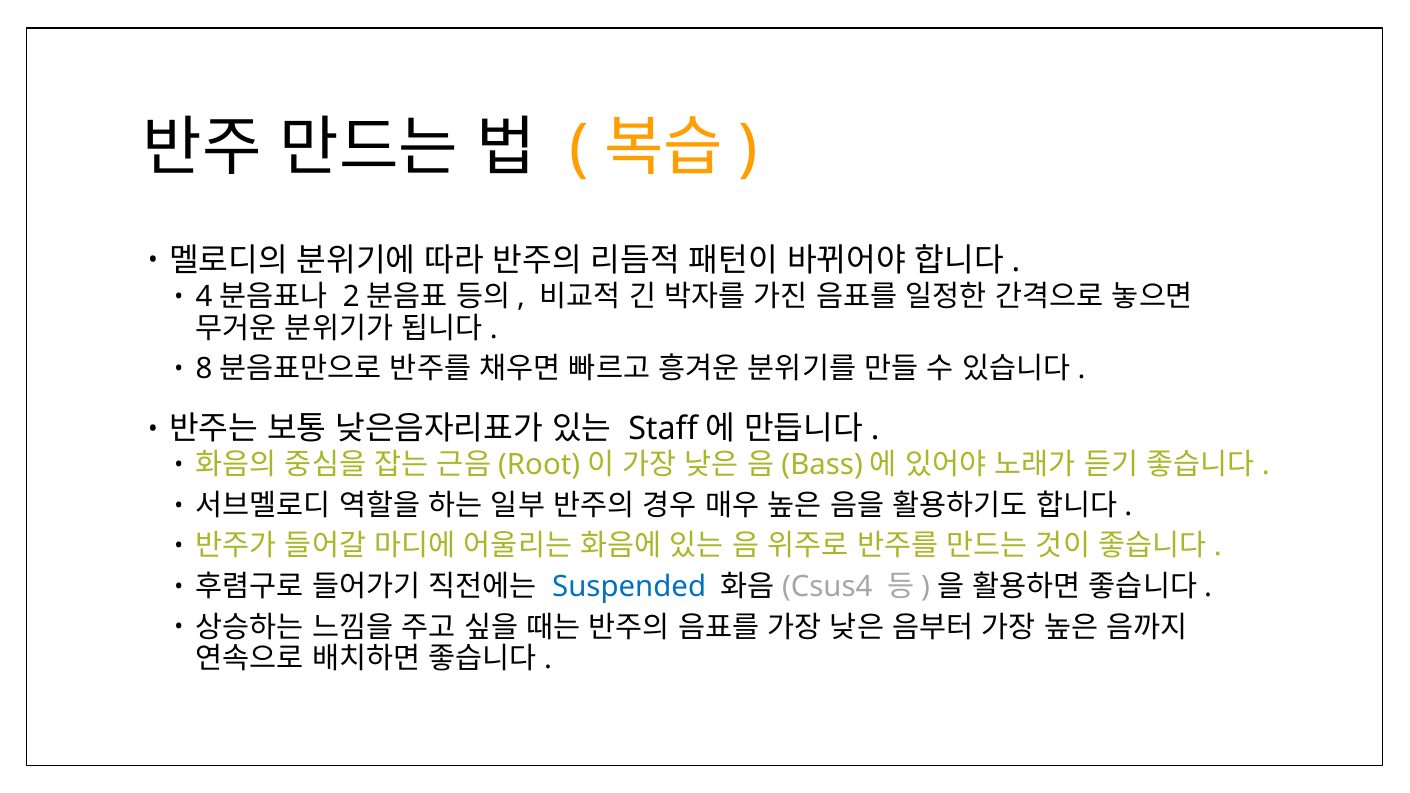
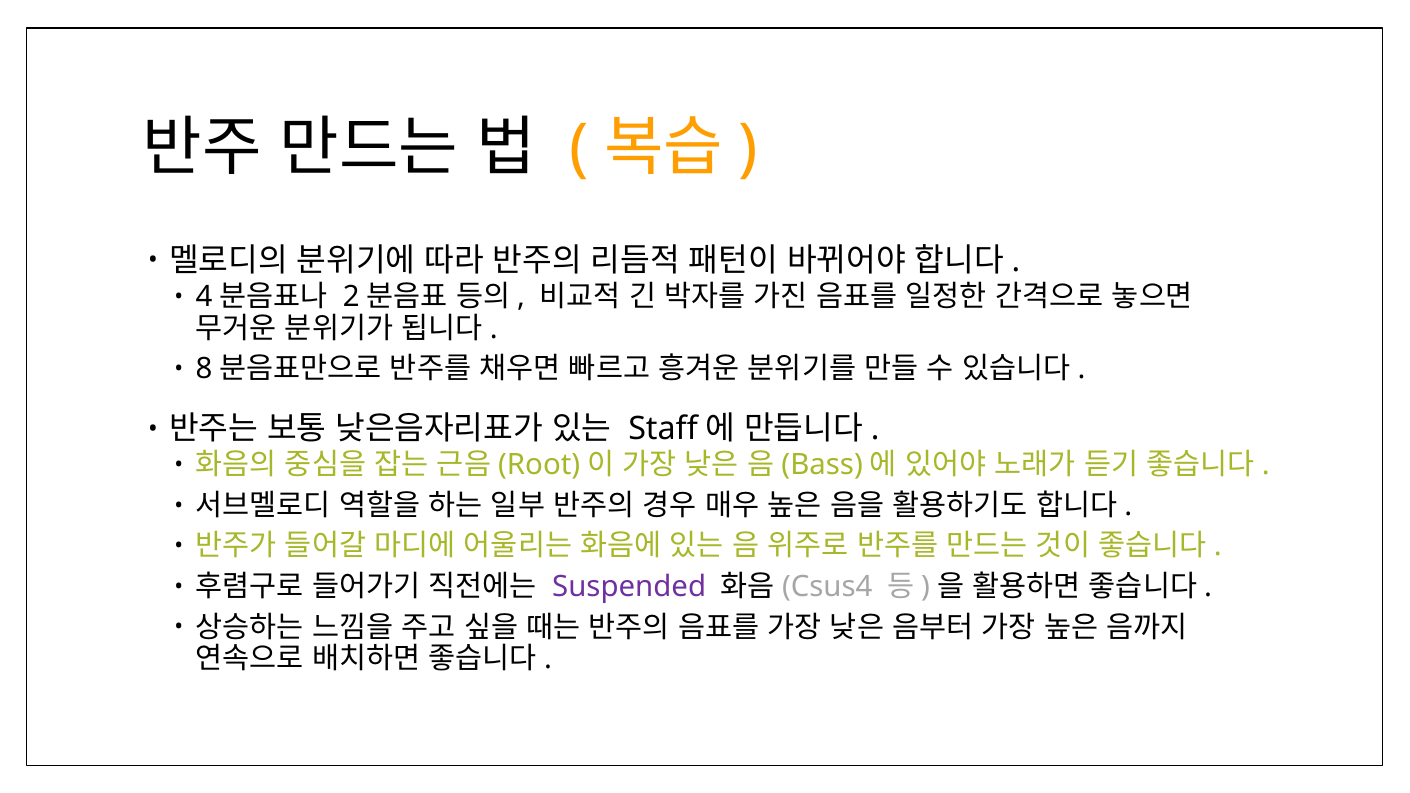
Suspended colour: blue -> purple (629, 587)
